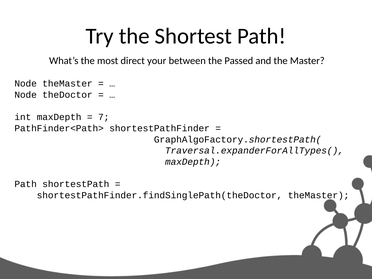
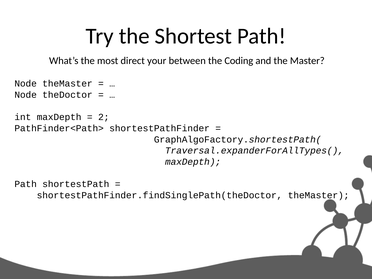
Passed: Passed -> Coding (239, 61)
7: 7 -> 2 (104, 117)
